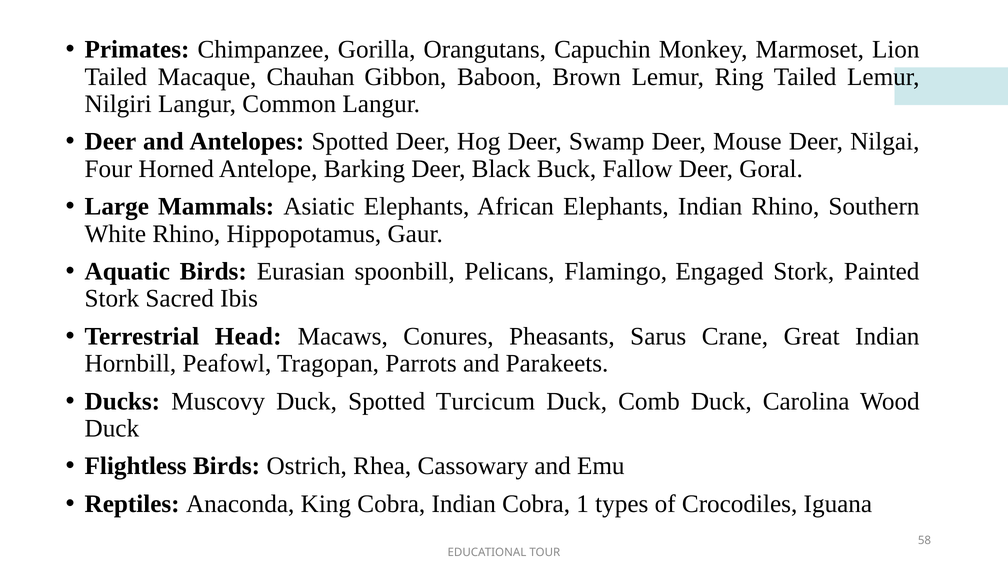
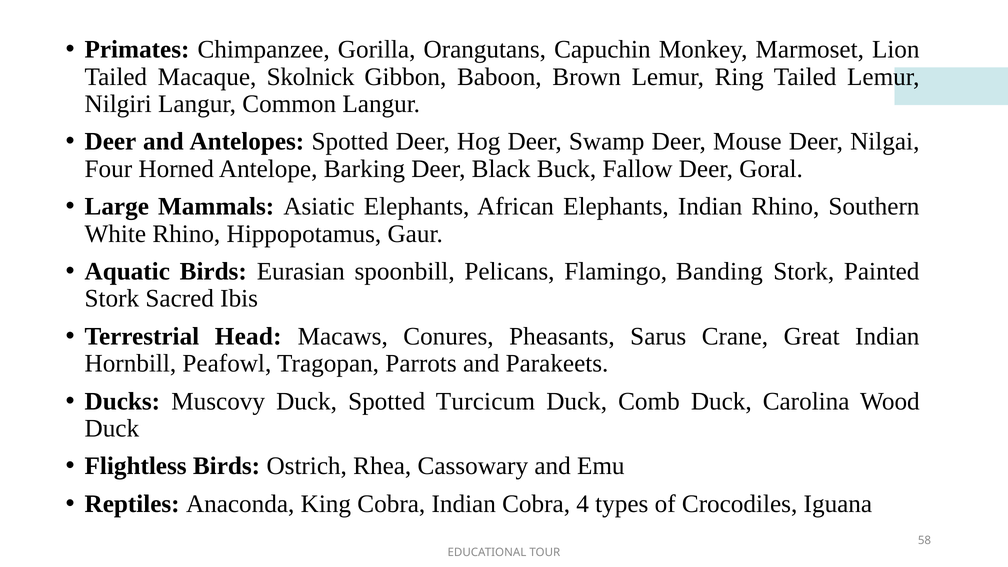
Chauhan: Chauhan -> Skolnick (311, 77)
Engaged: Engaged -> Banding (719, 271)
1: 1 -> 4 (583, 504)
